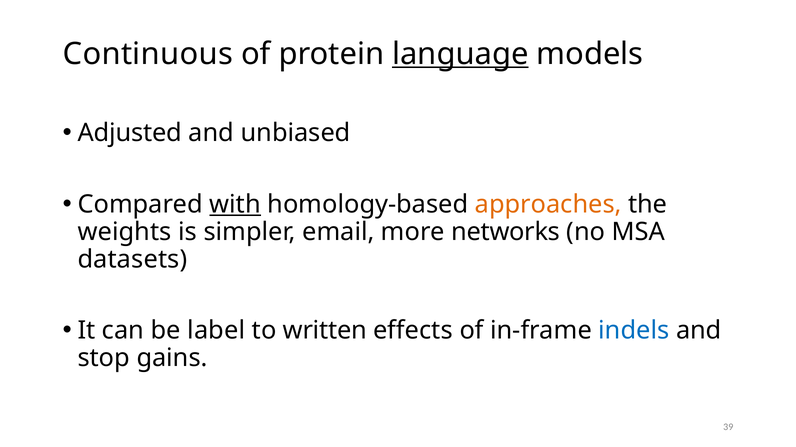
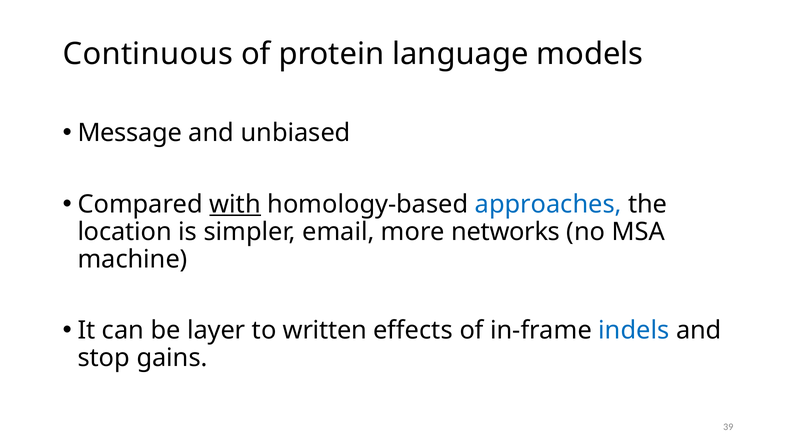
language underline: present -> none (460, 54)
Adjusted: Adjusted -> Message (130, 133)
approaches colour: orange -> blue (548, 205)
weights: weights -> location (125, 232)
datasets: datasets -> machine (133, 260)
label: label -> layer (216, 331)
